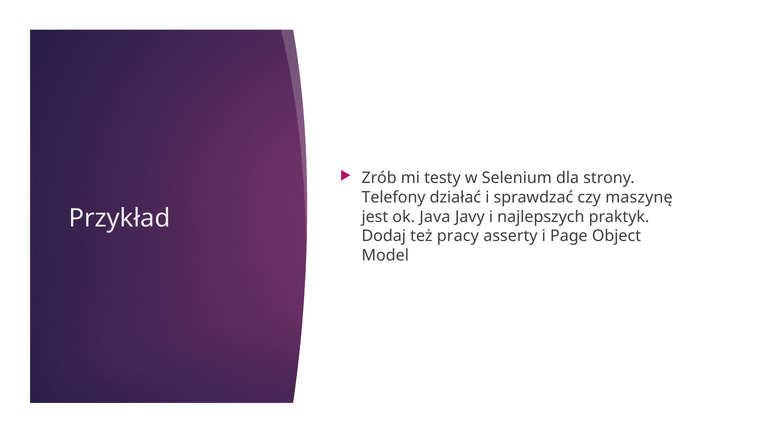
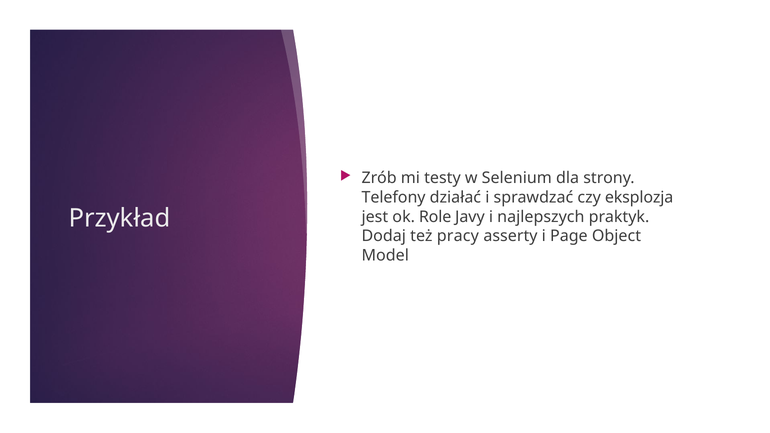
maszynę: maszynę -> eksplozja (639, 197)
Java: Java -> Role (435, 217)
